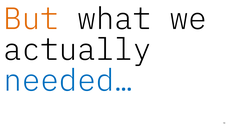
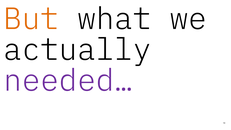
needed… colour: blue -> purple (68, 80)
